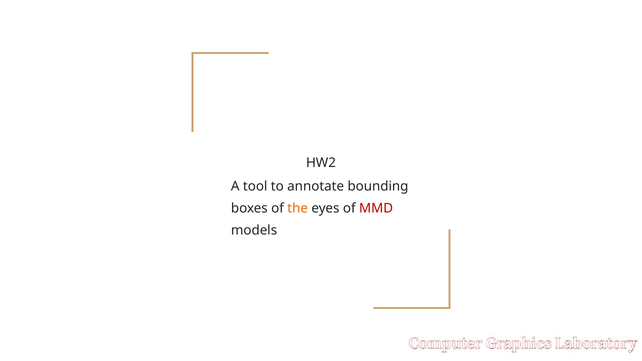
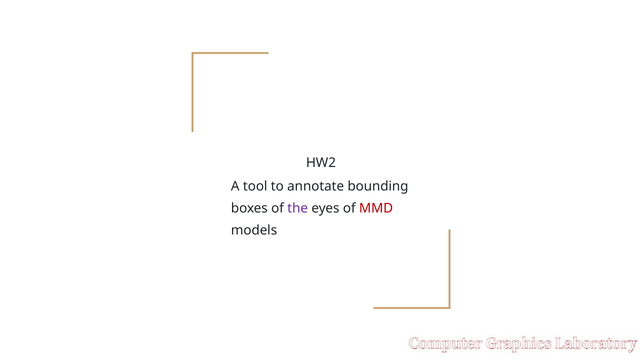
the colour: orange -> purple (298, 209)
